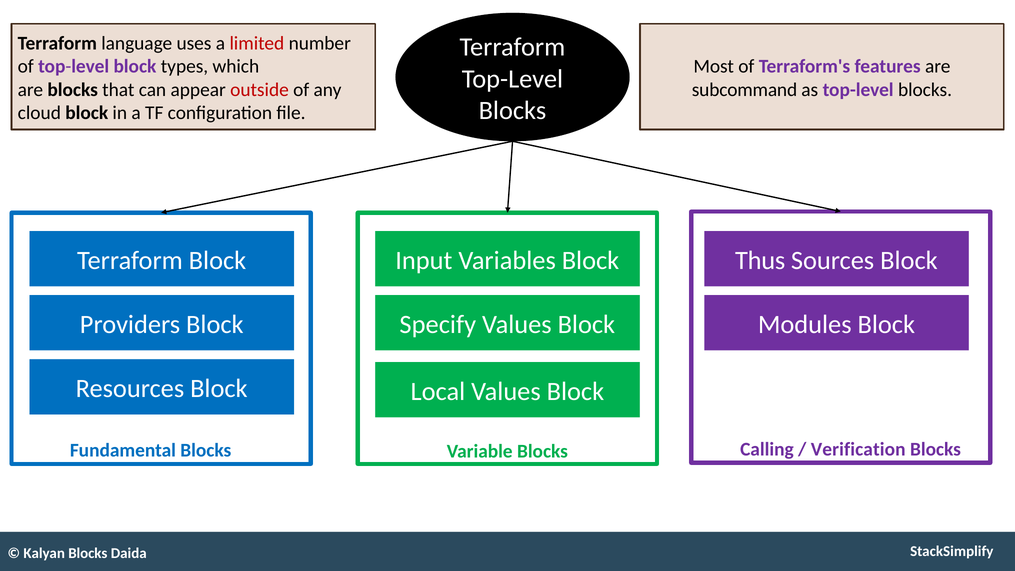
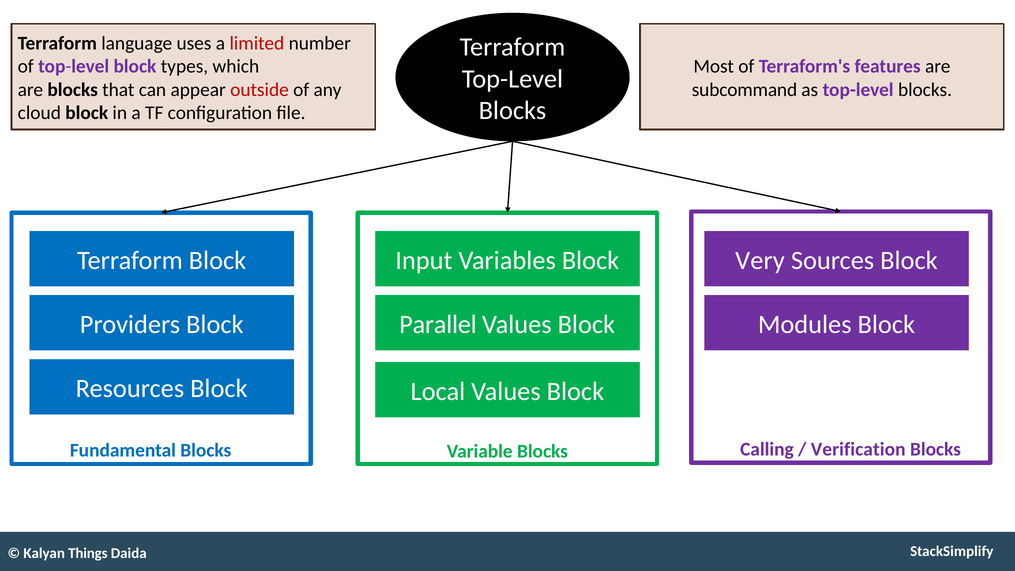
Thus: Thus -> Very (760, 261)
Specify: Specify -> Parallel (438, 325)
Kalyan Blocks: Blocks -> Things (88, 553)
